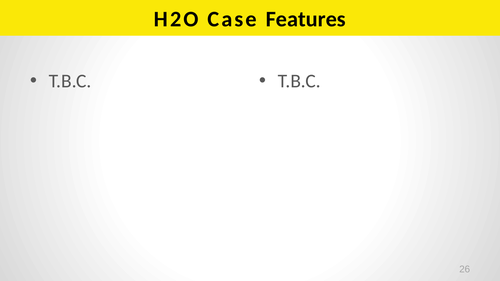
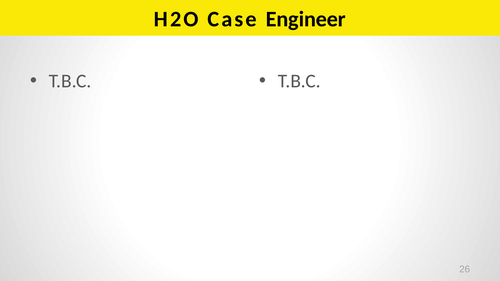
Features: Features -> Engineer (306, 19)
